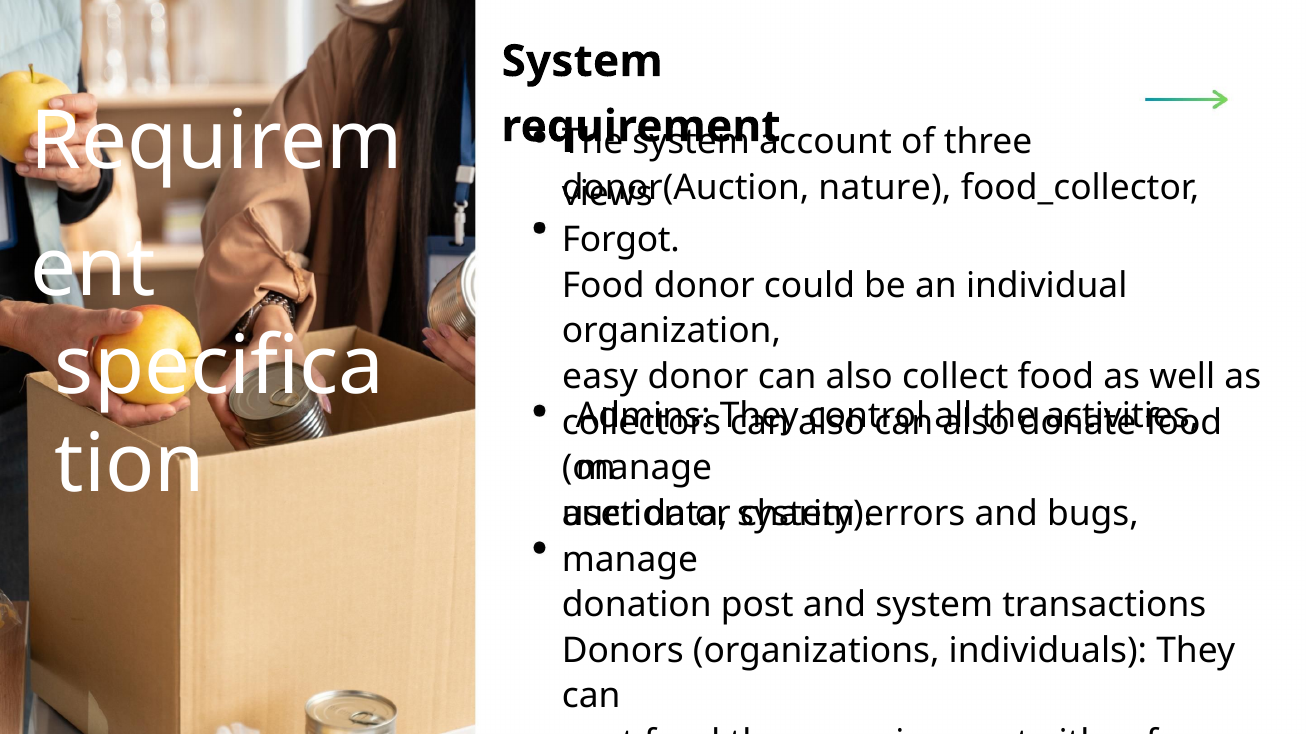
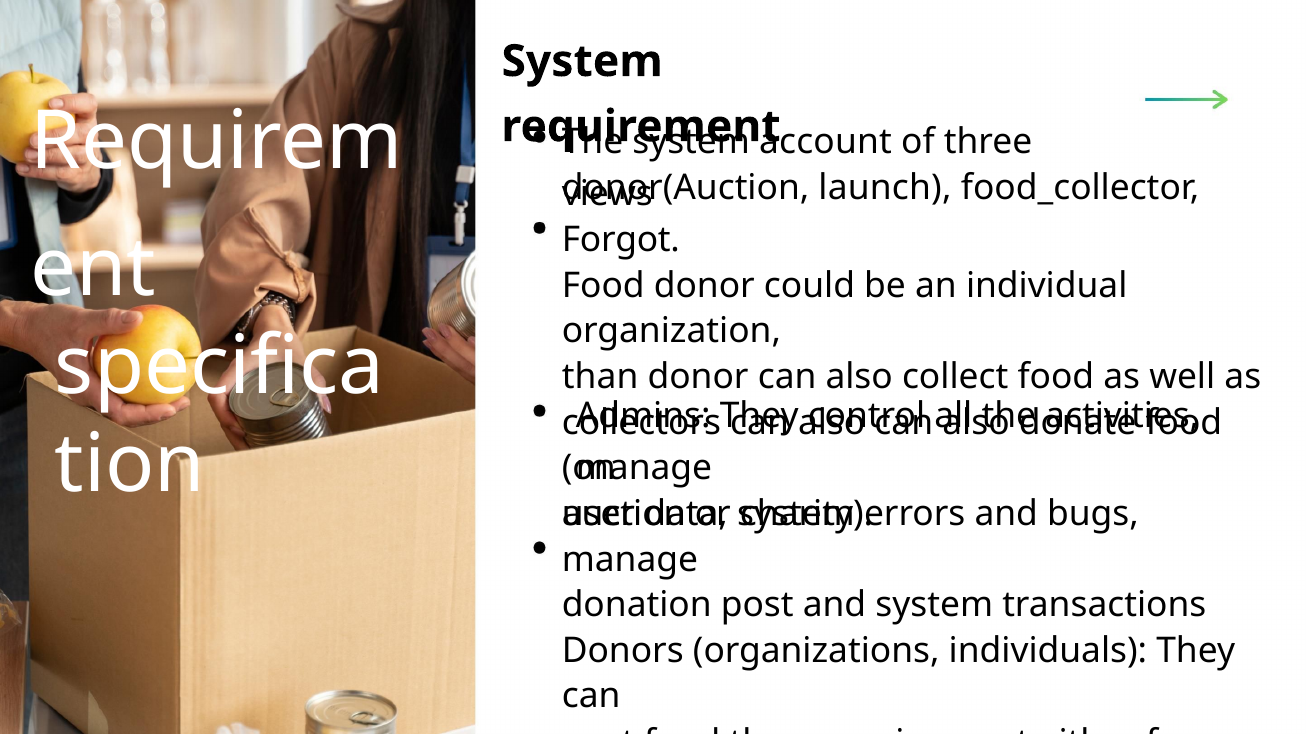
nature: nature -> launch (885, 187)
easy: easy -> than (600, 377)
